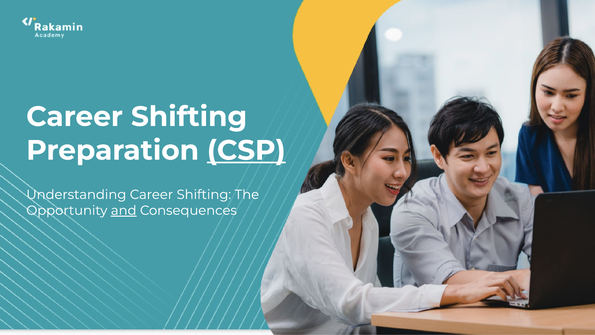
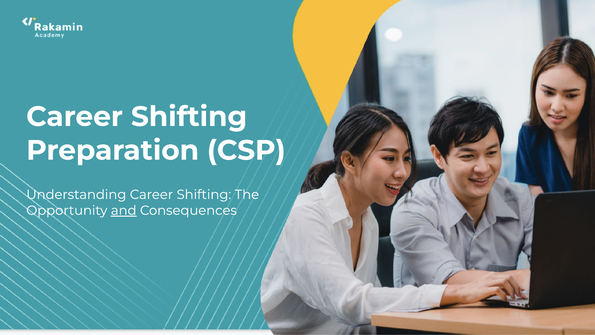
CSP underline: present -> none (246, 150)
